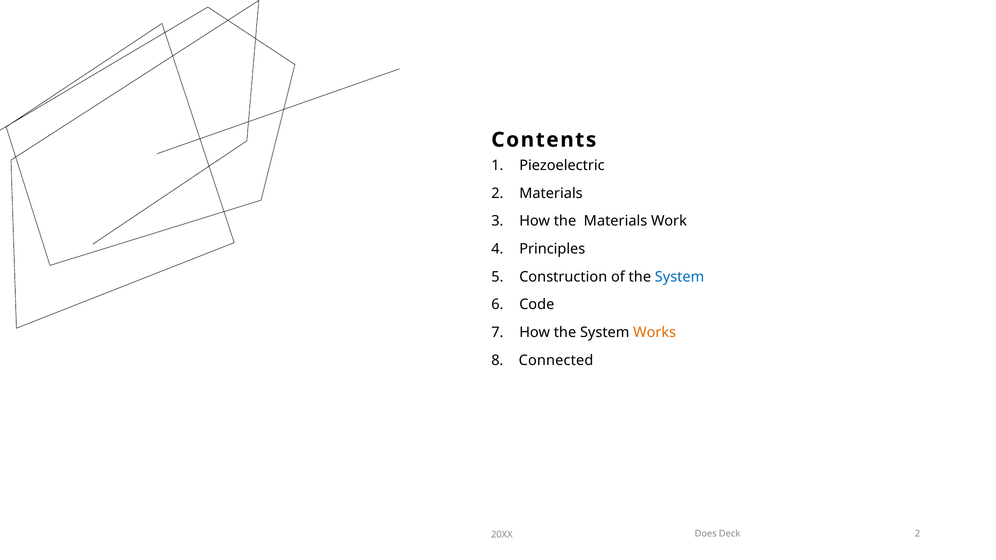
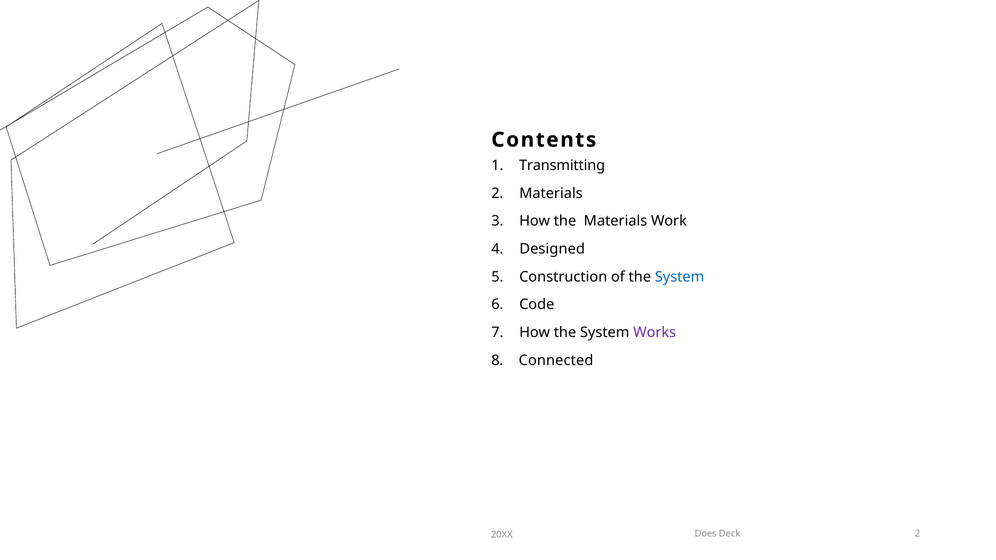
Piezoelectric: Piezoelectric -> Transmitting (562, 165)
Principles: Principles -> Designed (552, 249)
Works colour: orange -> purple (655, 333)
